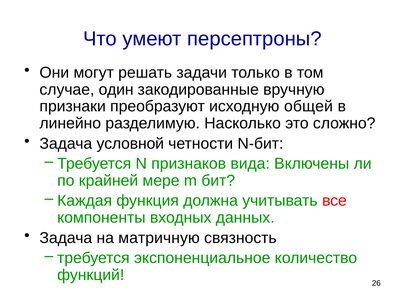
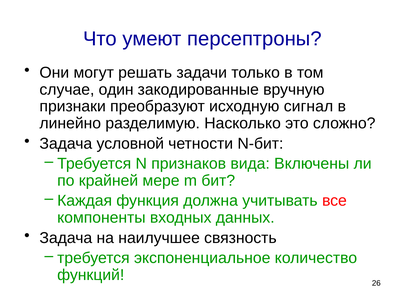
общей: общей -> сигнал (308, 107)
матричную: матричную -> наилучшее (159, 238)
